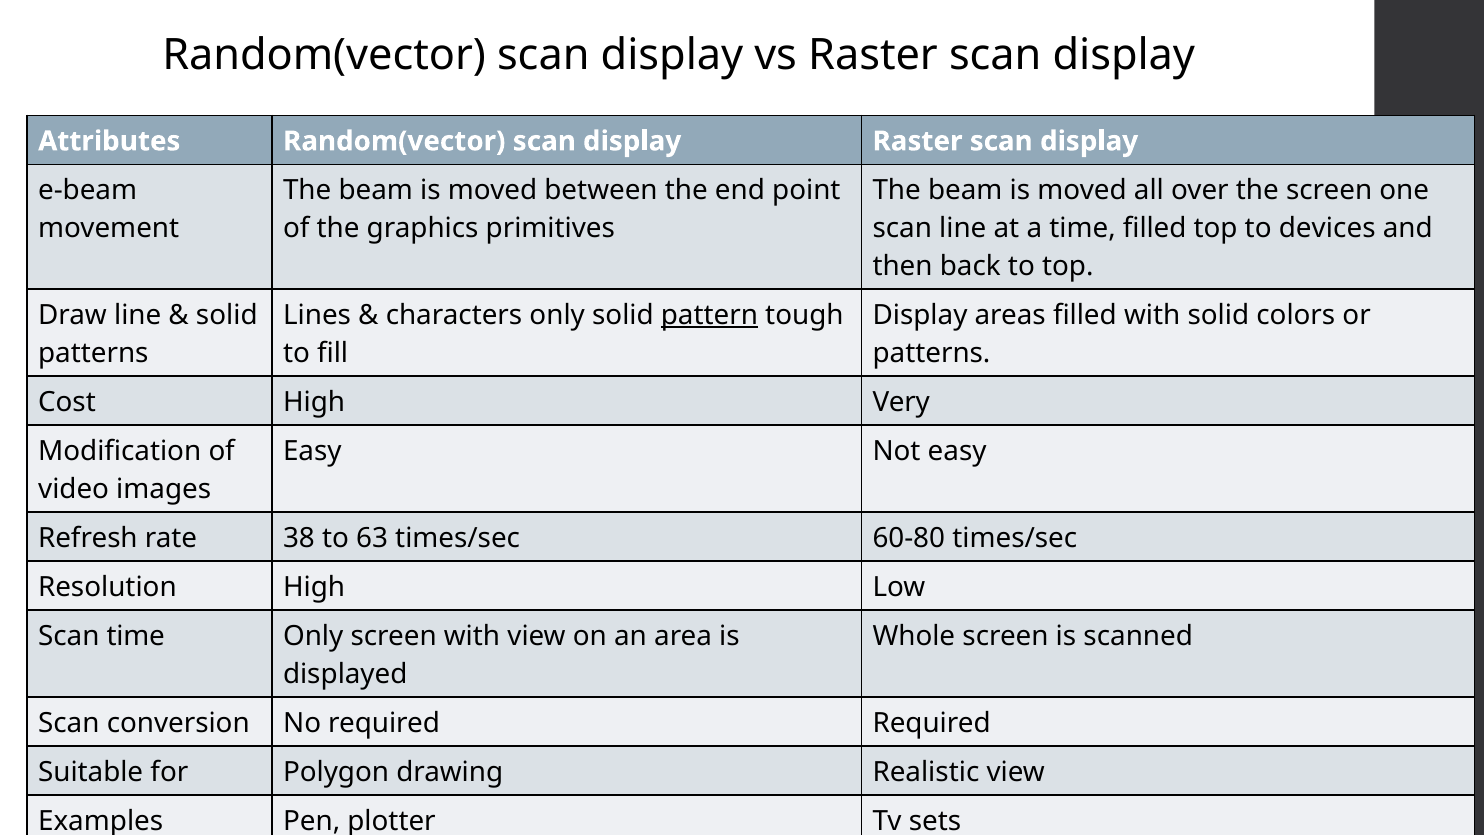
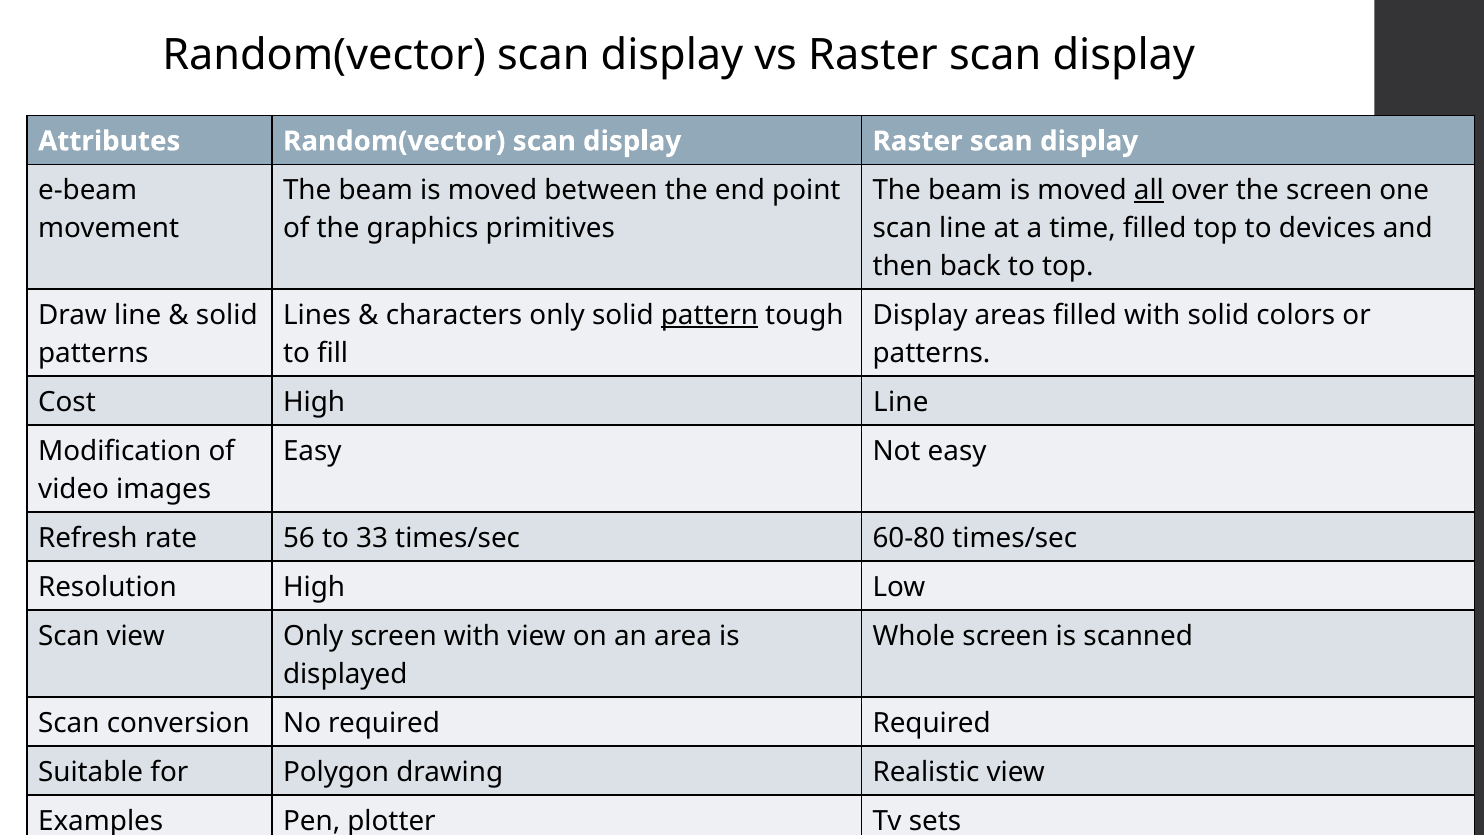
all underline: none -> present (1149, 190)
High Very: Very -> Line (901, 402)
38: 38 -> 56 (299, 538)
63: 63 -> 33 (372, 538)
Scan time: time -> view (136, 636)
